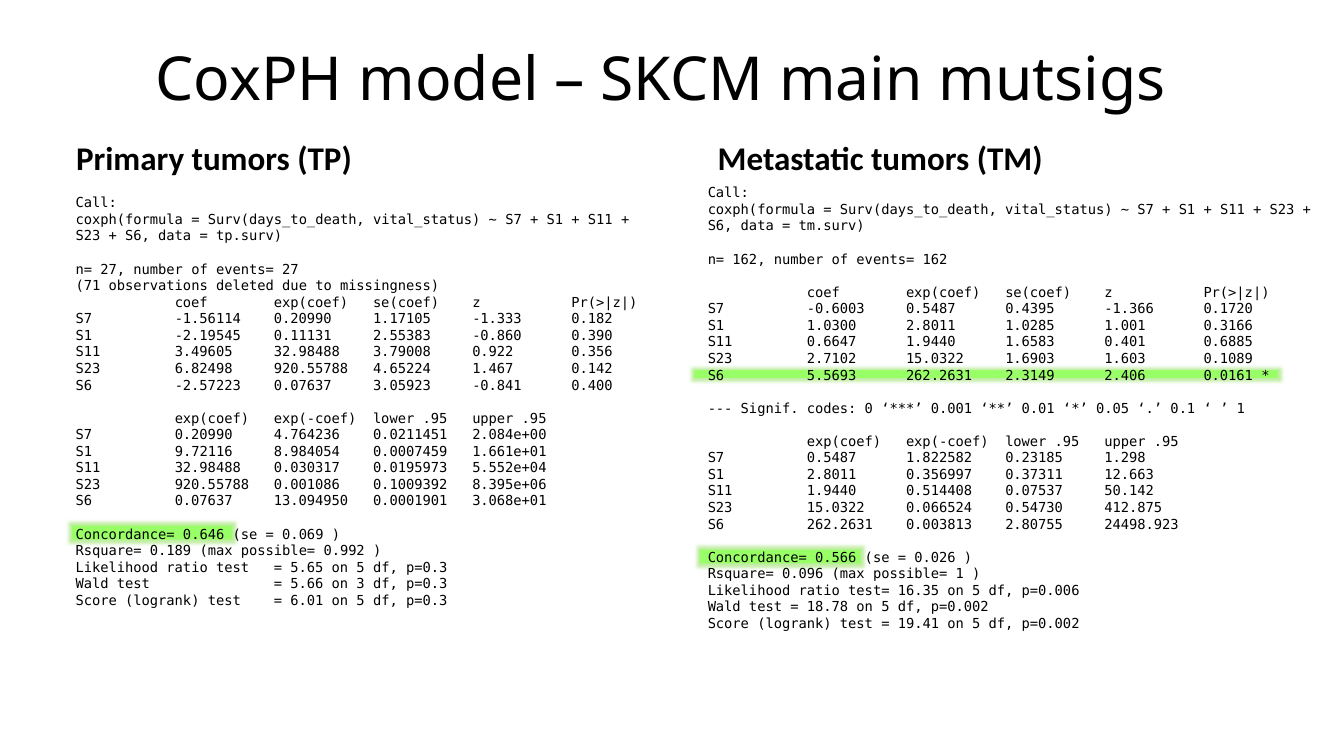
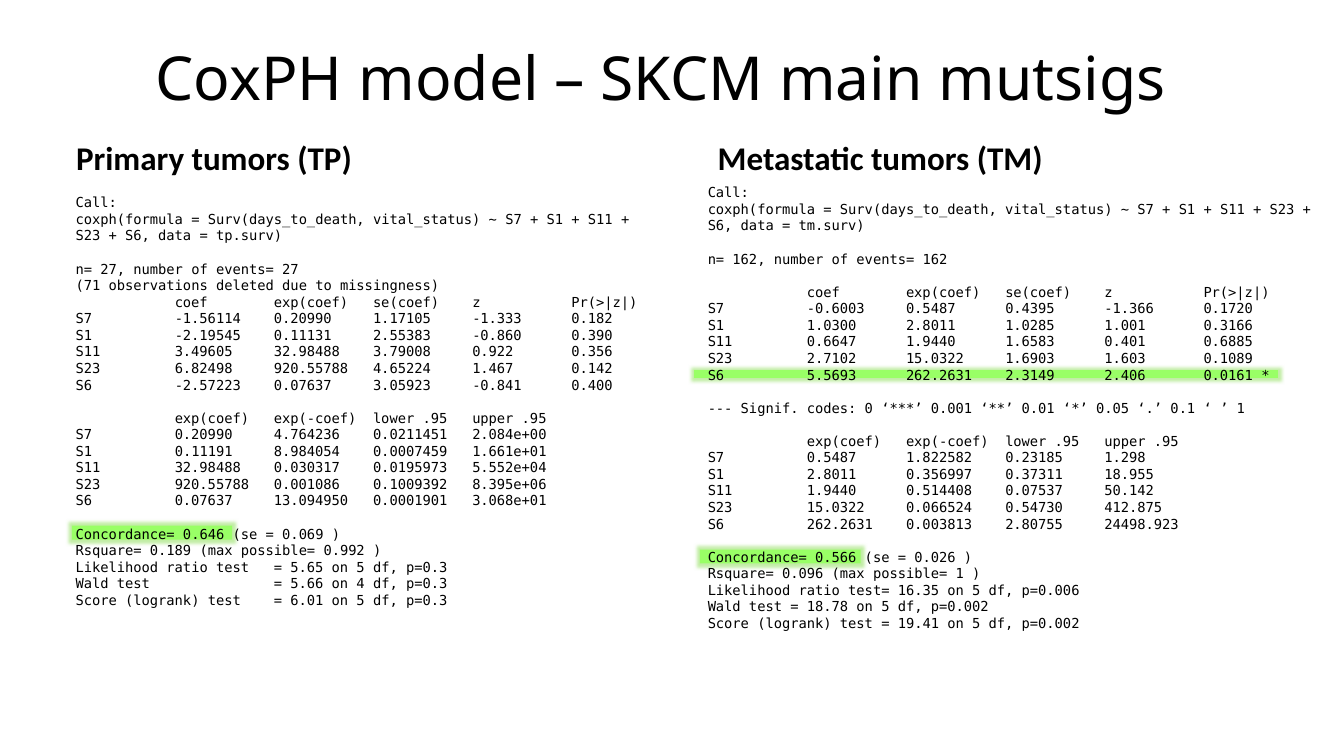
9.72116: 9.72116 -> 0.11191 (204, 451)
12.663: 12.663 -> 18.955 (1129, 475)
3: 3 -> 4 (361, 584)
